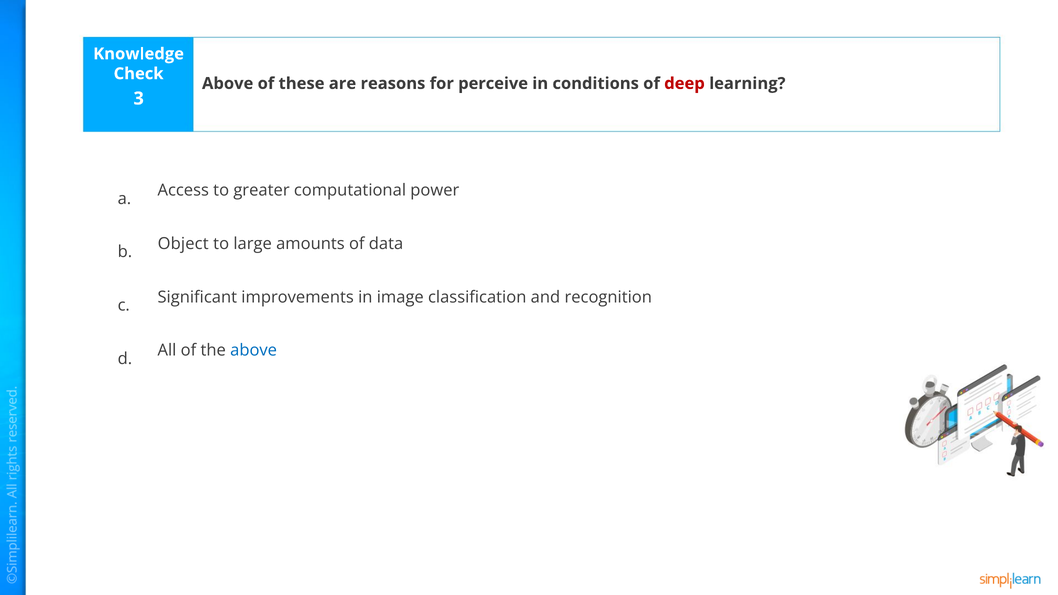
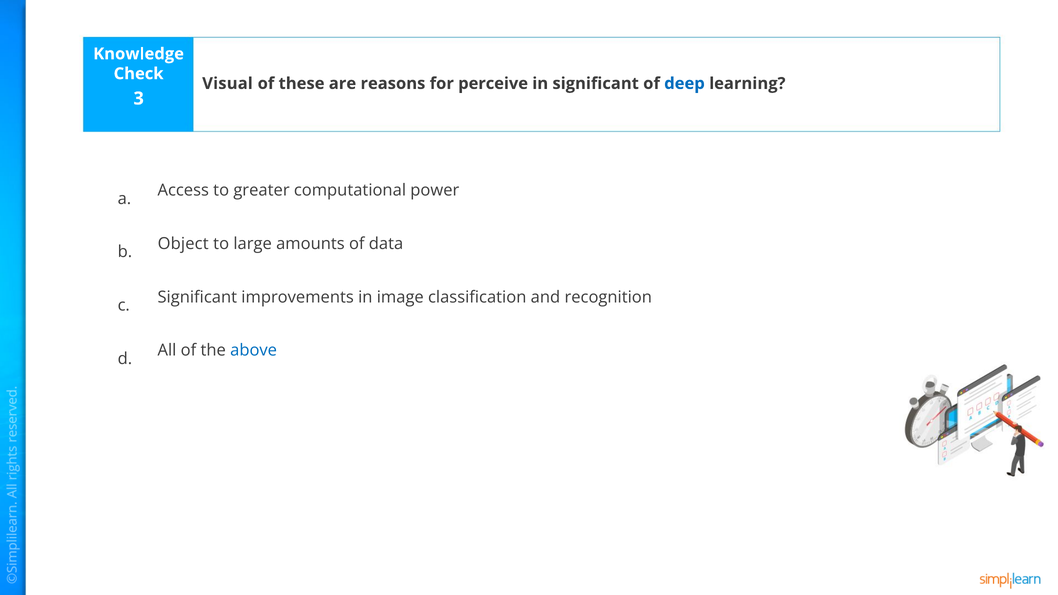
Above: Above -> Visual (228, 84)
in conditions: conditions -> significant (596, 84)
deep colour: red -> blue (684, 84)
